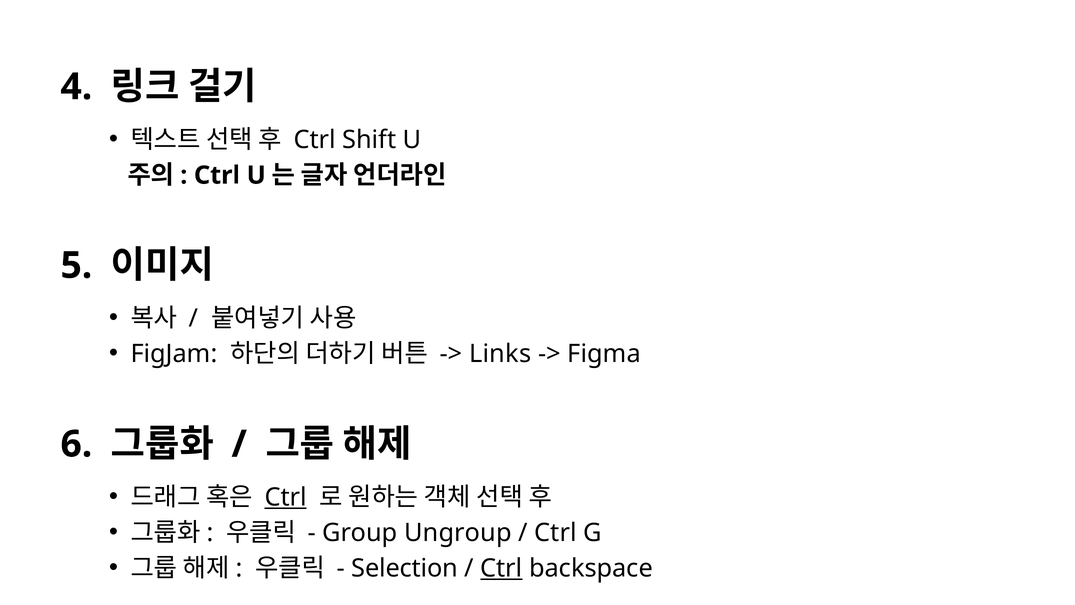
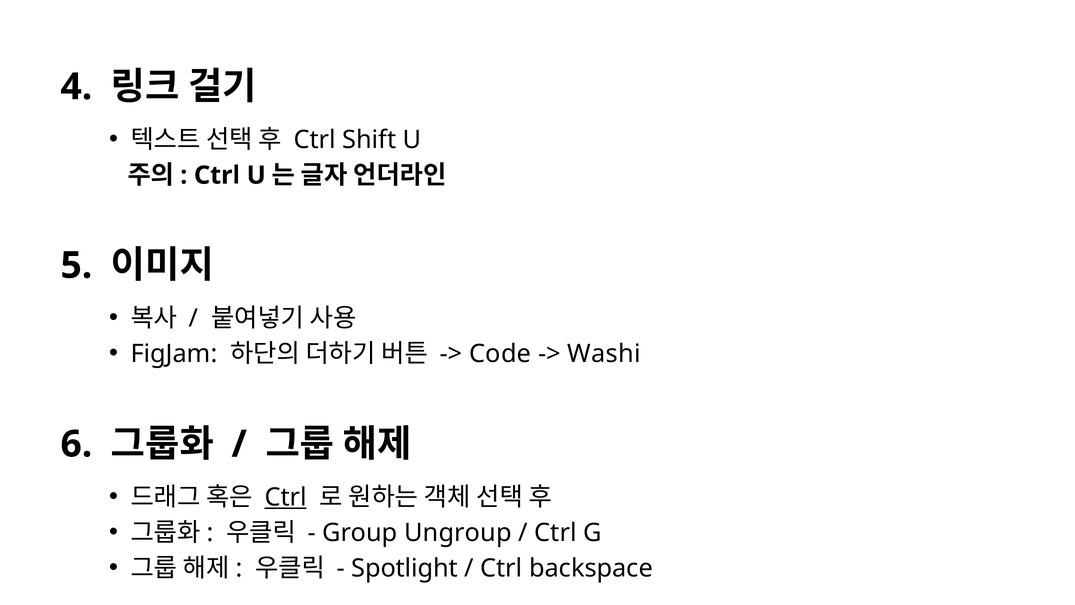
Links: Links -> Code (500, 354)
Figma: Figma -> Washi (604, 354)
Selection: Selection -> Spotlight (405, 568)
Ctrl underline: present -> none (501, 568)
